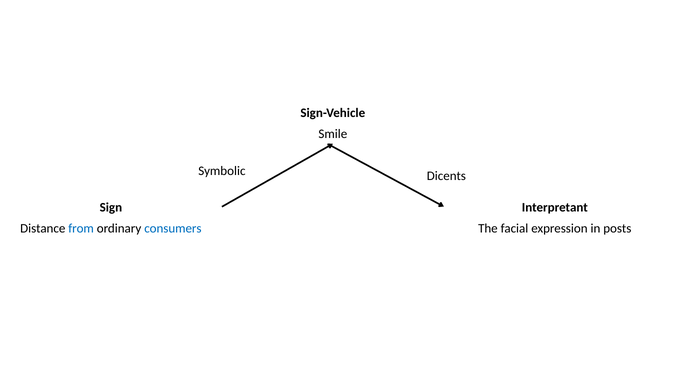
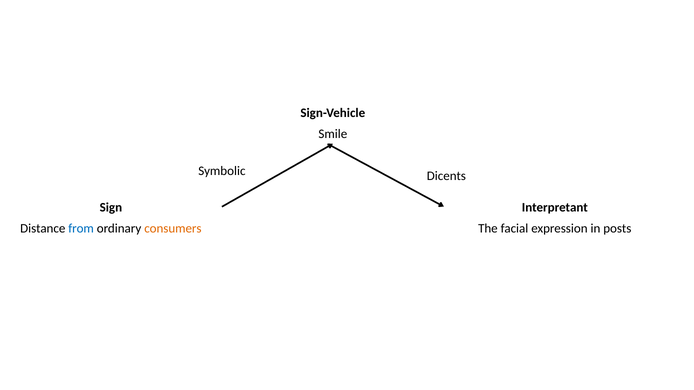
consumers colour: blue -> orange (173, 229)
